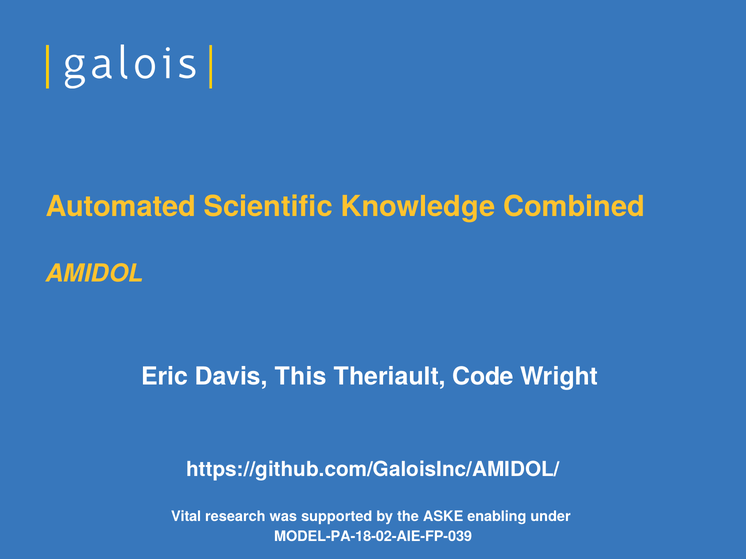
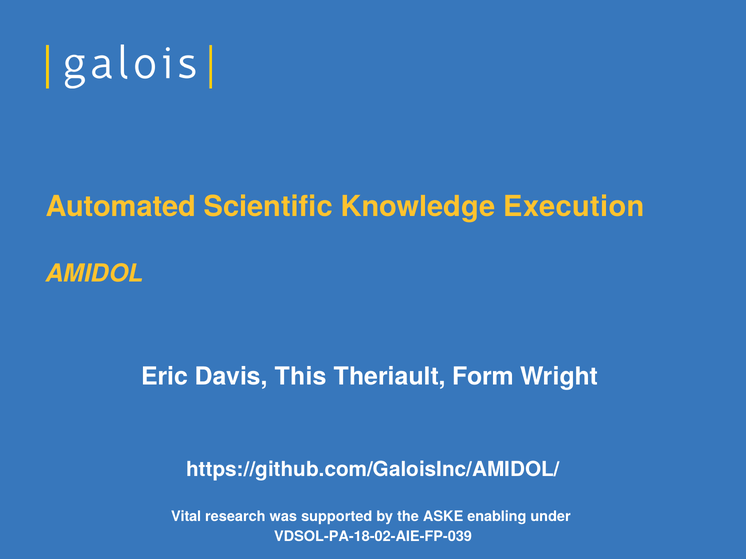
Combined: Combined -> Execution (574, 207)
Code: Code -> Form (483, 377)
MODEL-PA-18-02-AIE-FP-039: MODEL-PA-18-02-AIE-FP-039 -> VDSOL-PA-18-02-AIE-FP-039 (373, 537)
